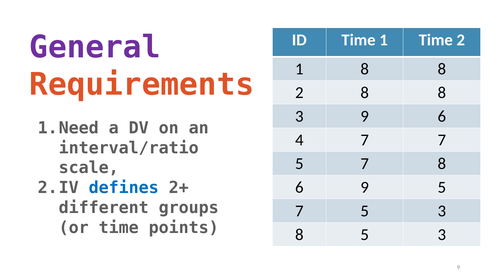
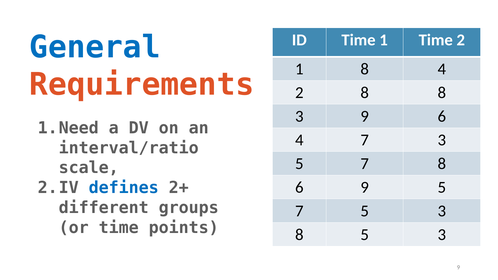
General colour: purple -> blue (95, 47)
1 8 8: 8 -> 4 (442, 69)
7 7: 7 -> 3 (442, 140)
